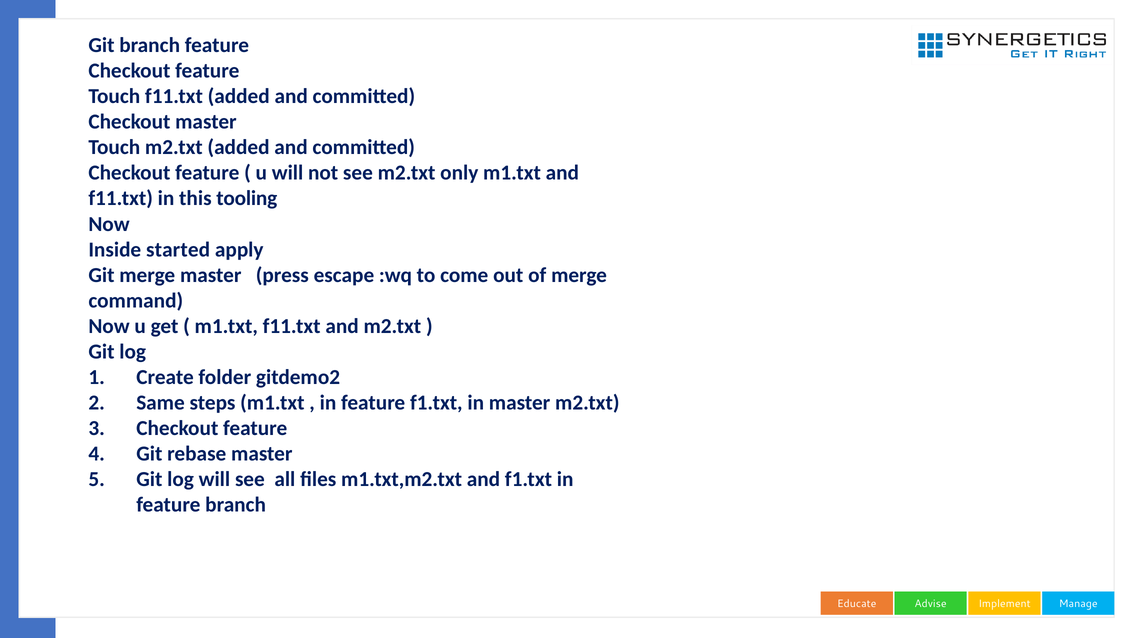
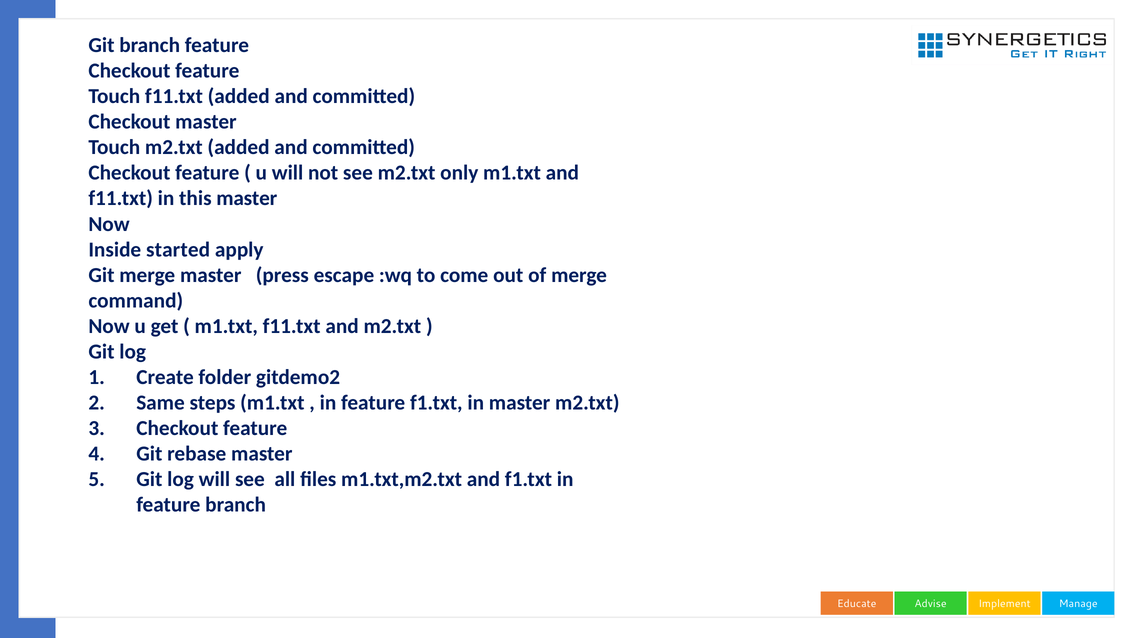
this tooling: tooling -> master (247, 199)
